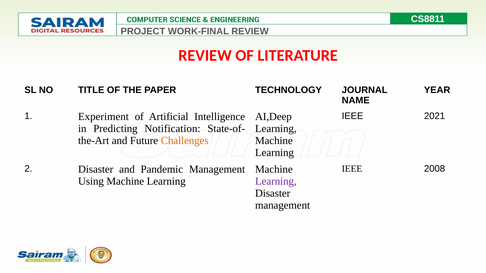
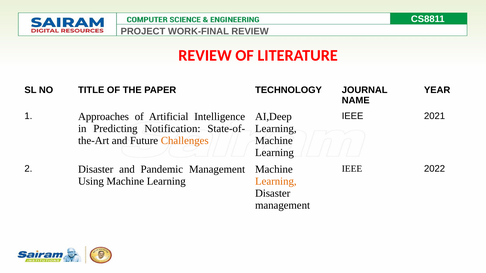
Experiment: Experiment -> Approaches (104, 117)
2008: 2008 -> 2022 (435, 169)
Learning colour: purple -> orange (276, 182)
